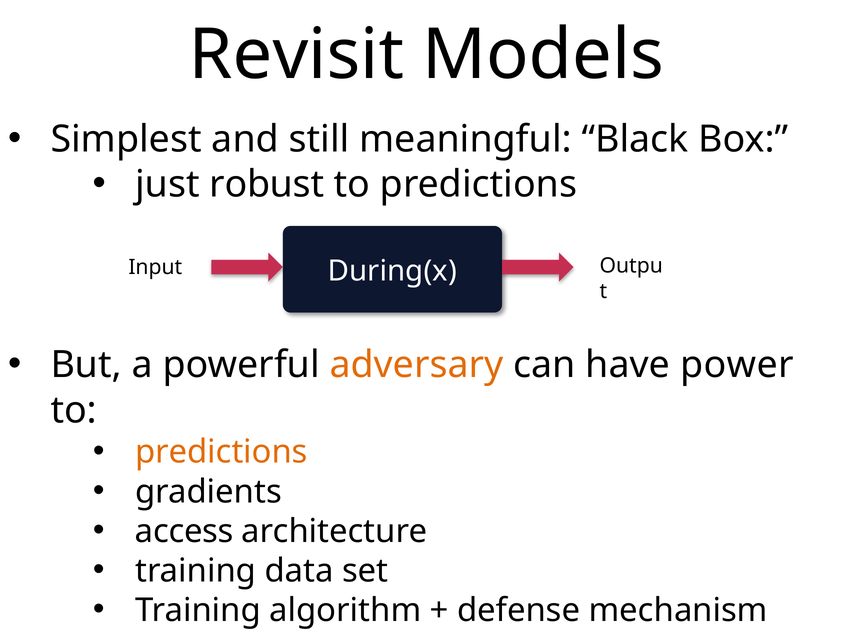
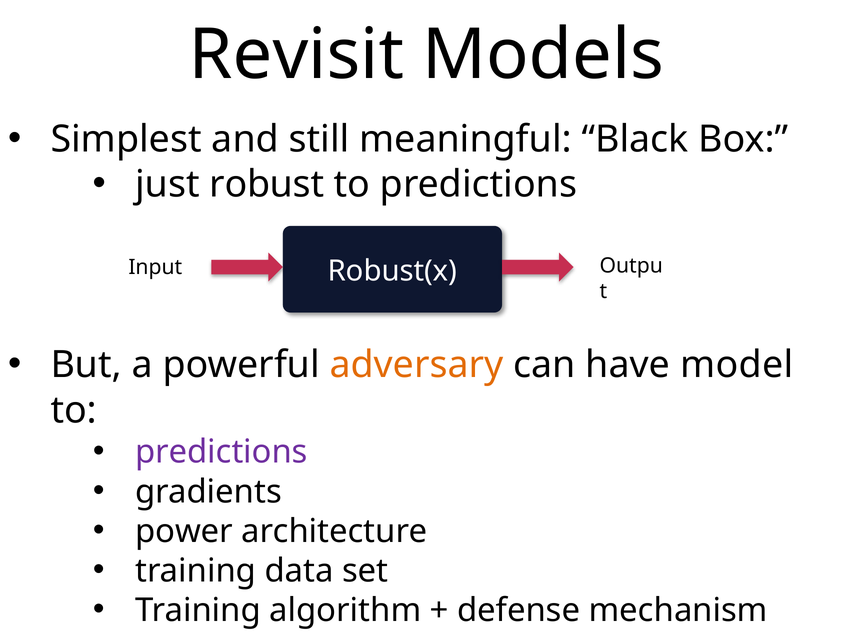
During(x: During(x -> Robust(x (392, 271)
have power: power -> model (737, 365)
predictions colour: orange -> purple (221, 452)
access: access -> power (184, 531)
